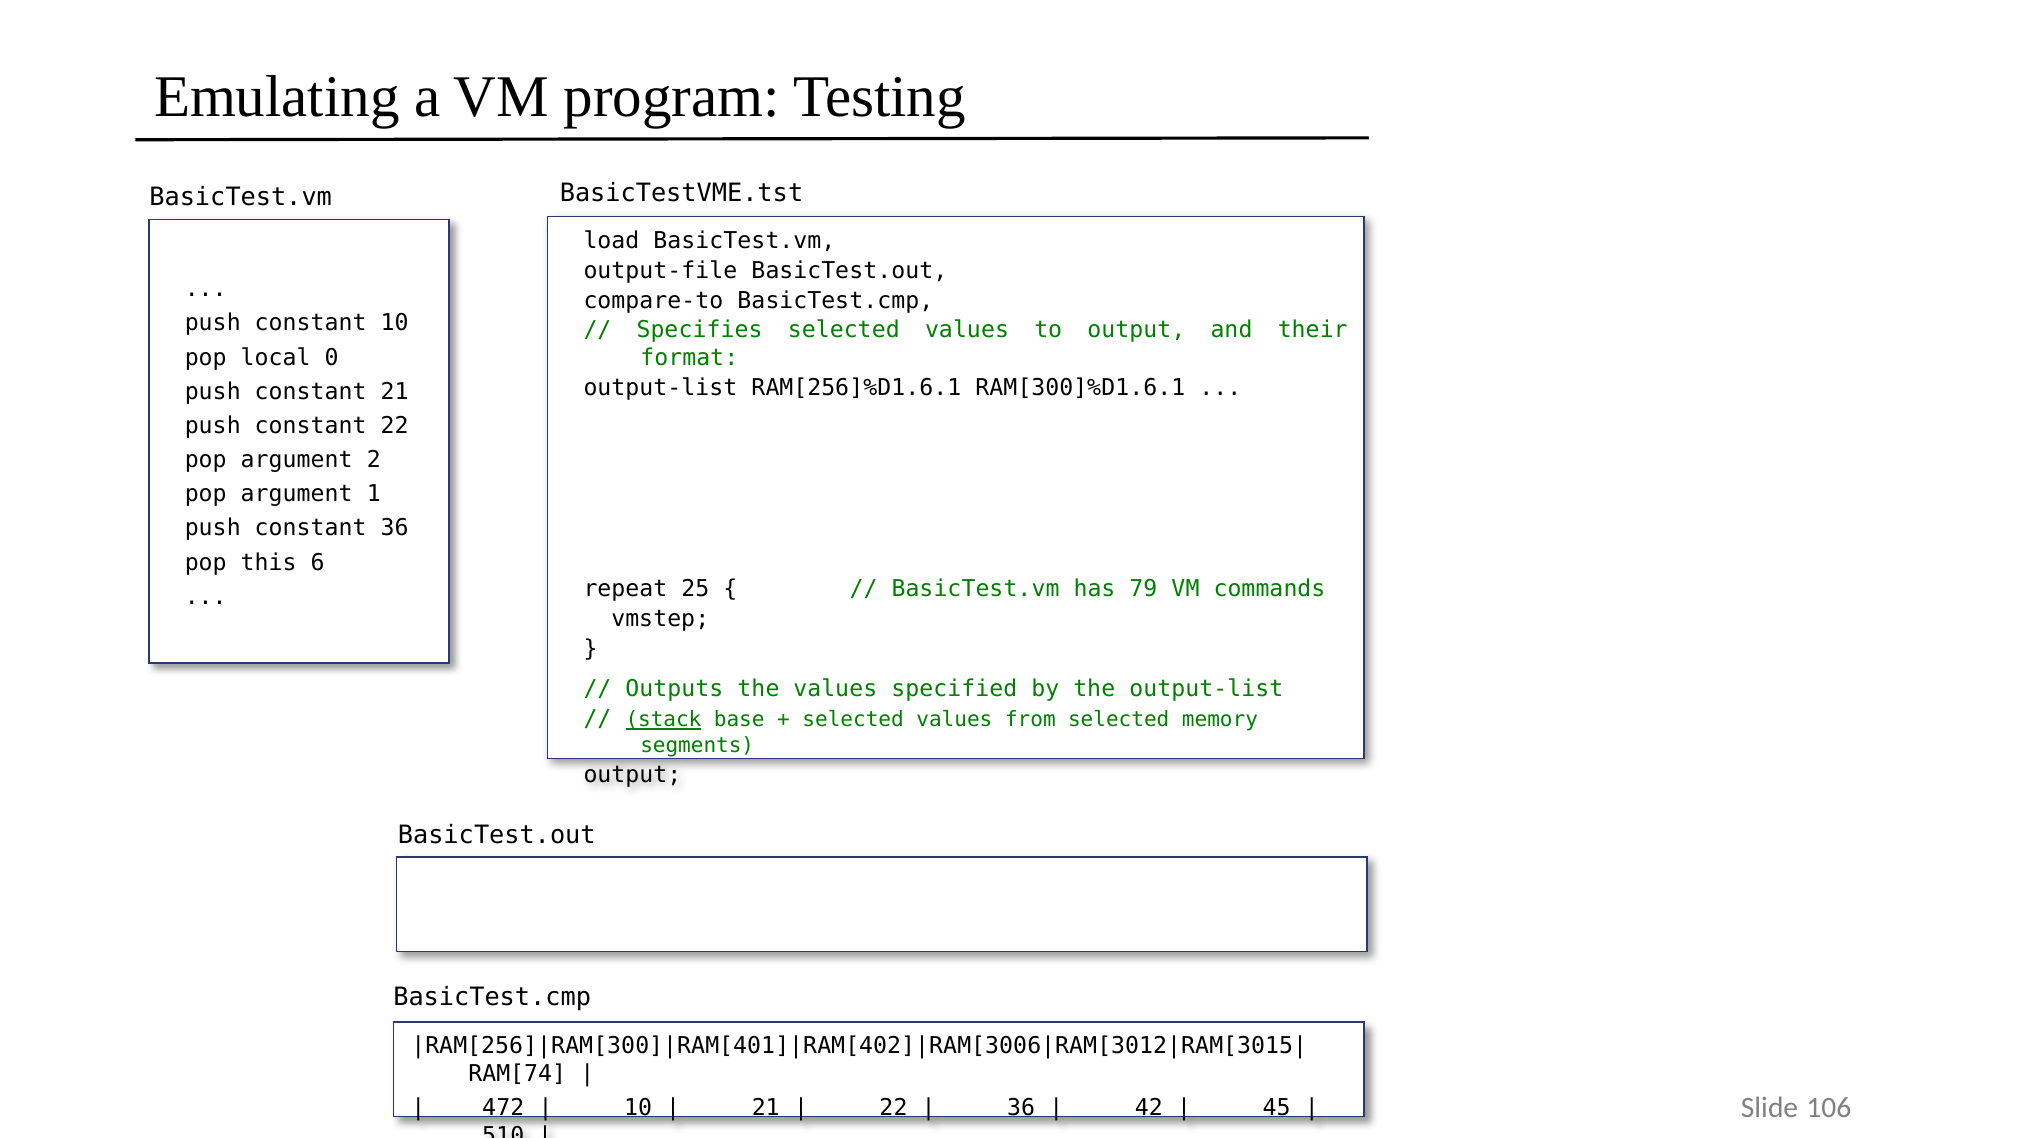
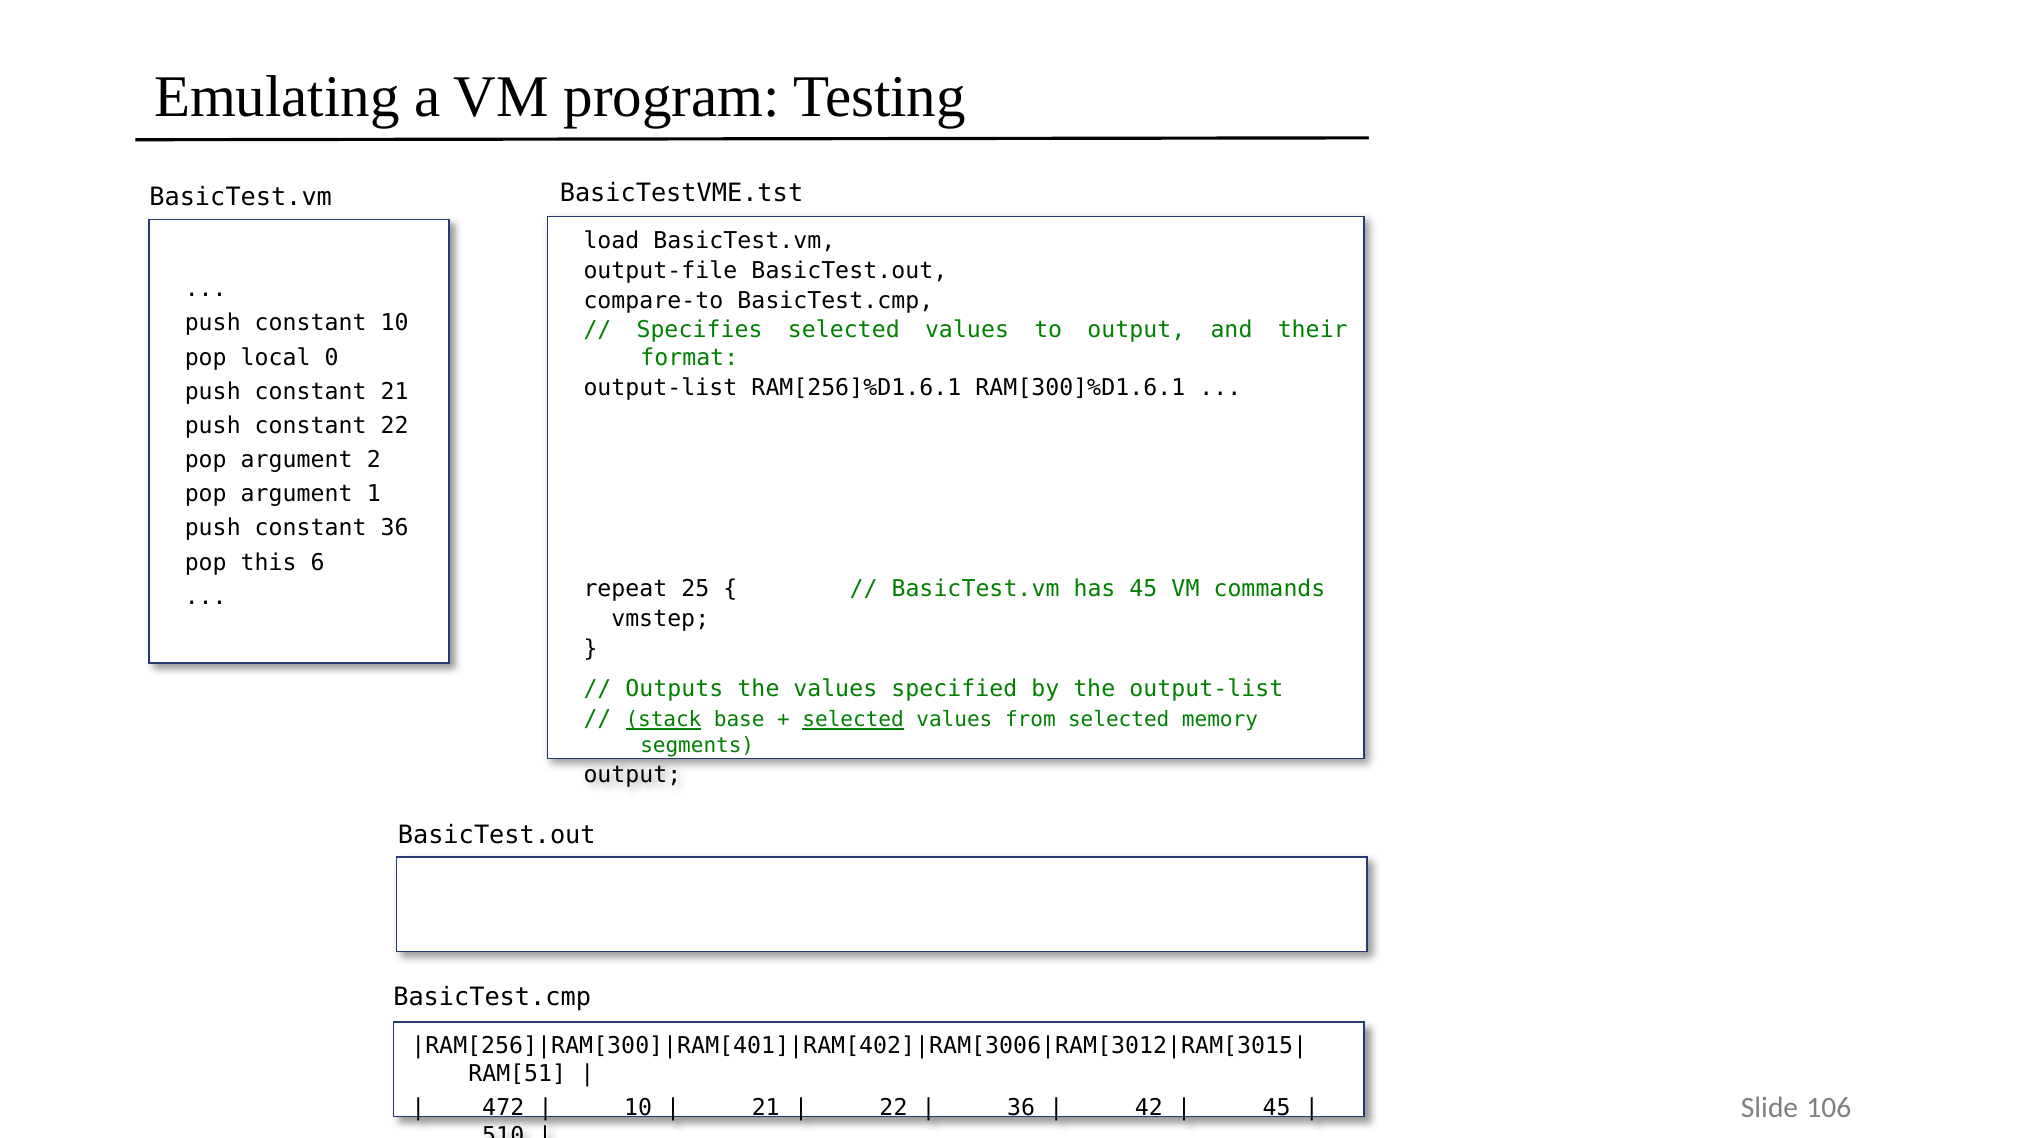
has 79: 79 -> 45 (1143, 589)
selected underline: none -> present (853, 720)
RAM[74: RAM[74 -> RAM[51 (517, 1074)
